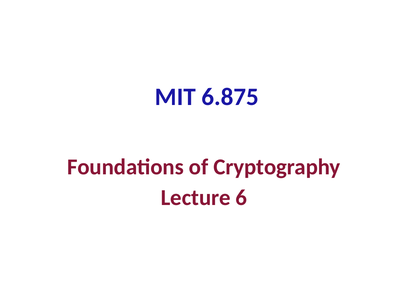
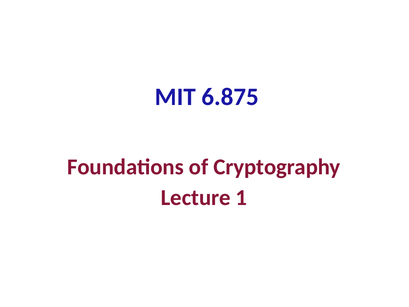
6: 6 -> 1 (241, 197)
